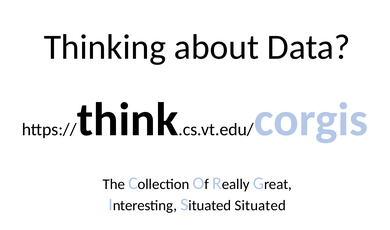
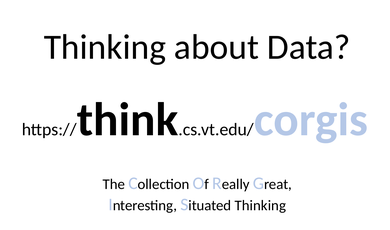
Situated Situated: Situated -> Thinking (260, 206)
